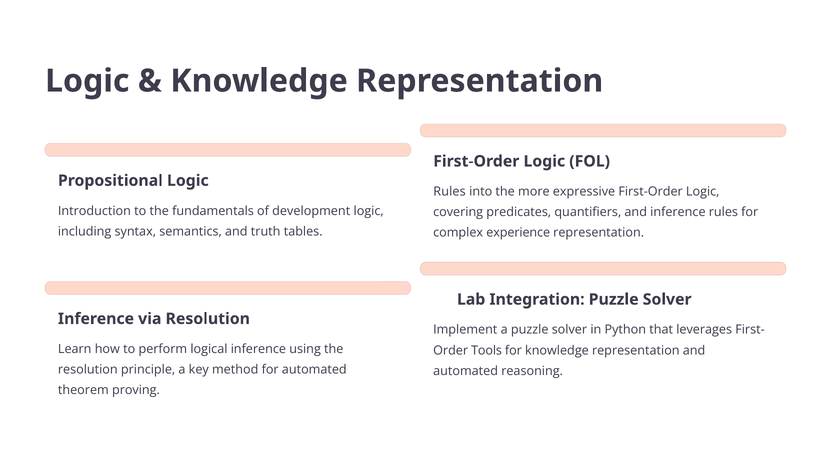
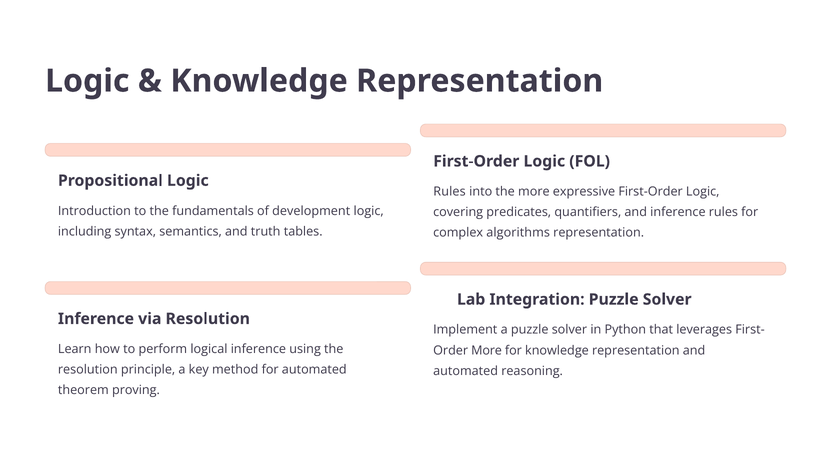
experience: experience -> algorithms (518, 232)
Tools: Tools -> More (487, 350)
